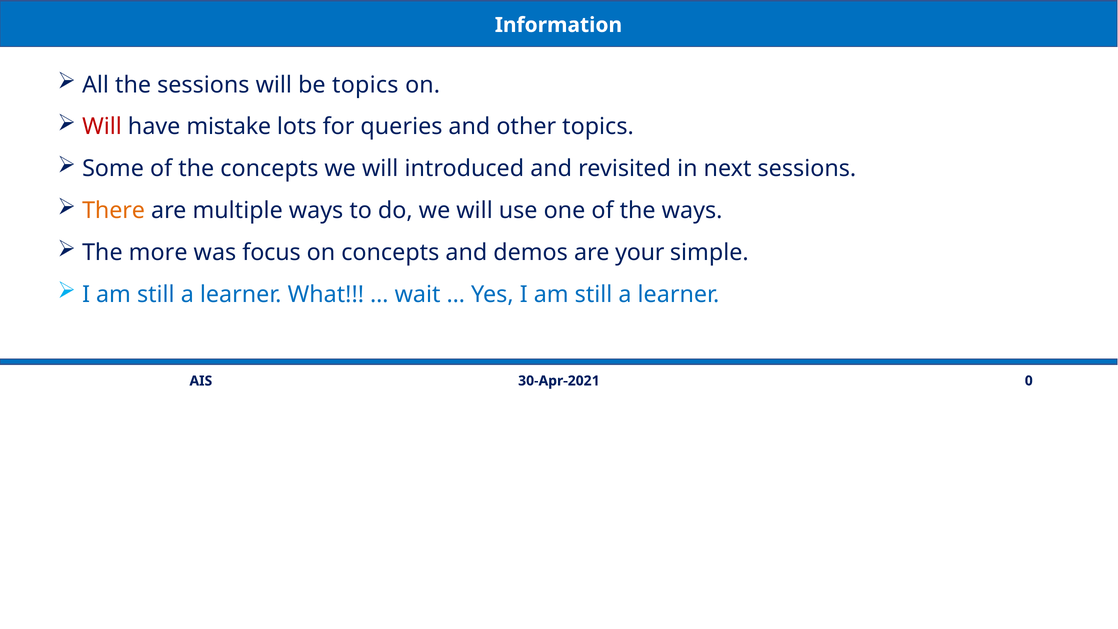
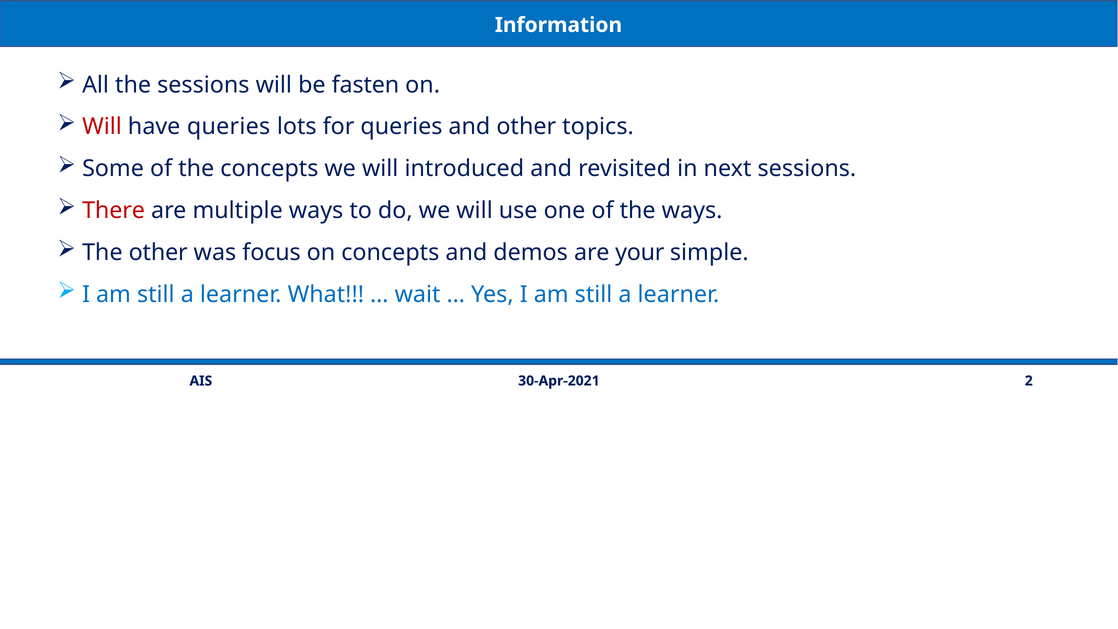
be topics: topics -> fasten (365, 85)
have mistake: mistake -> queries (229, 127)
There colour: orange -> red (114, 211)
The more: more -> other (158, 253)
0: 0 -> 2 (1029, 381)
